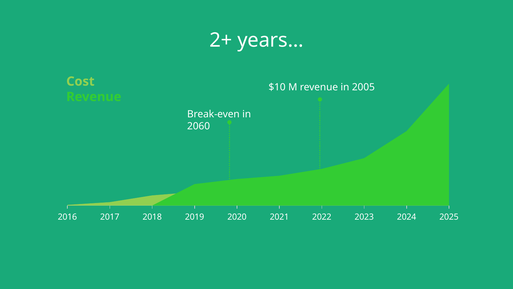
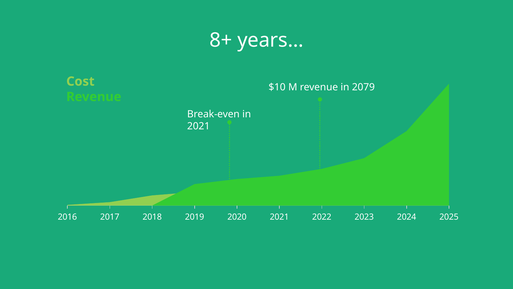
2+: 2+ -> 8+ (221, 40)
2005: 2005 -> 2079 (363, 87)
2060: 2060 -> 2021 (199, 126)
